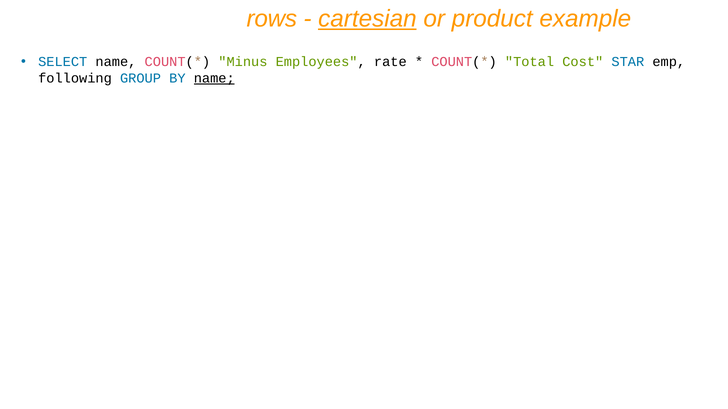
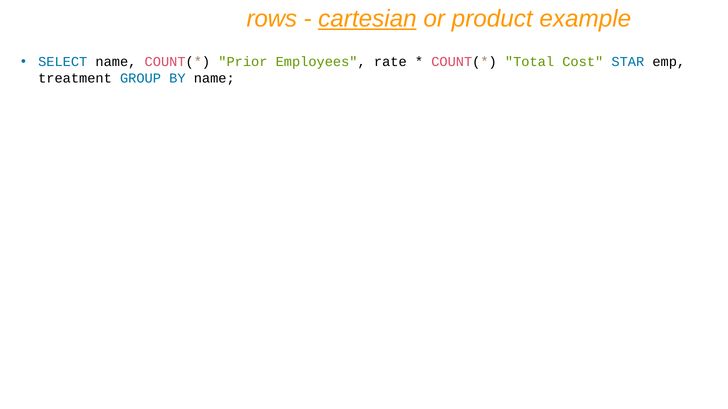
Minus: Minus -> Prior (243, 62)
following: following -> treatment (75, 78)
name underline: present -> none (214, 78)
